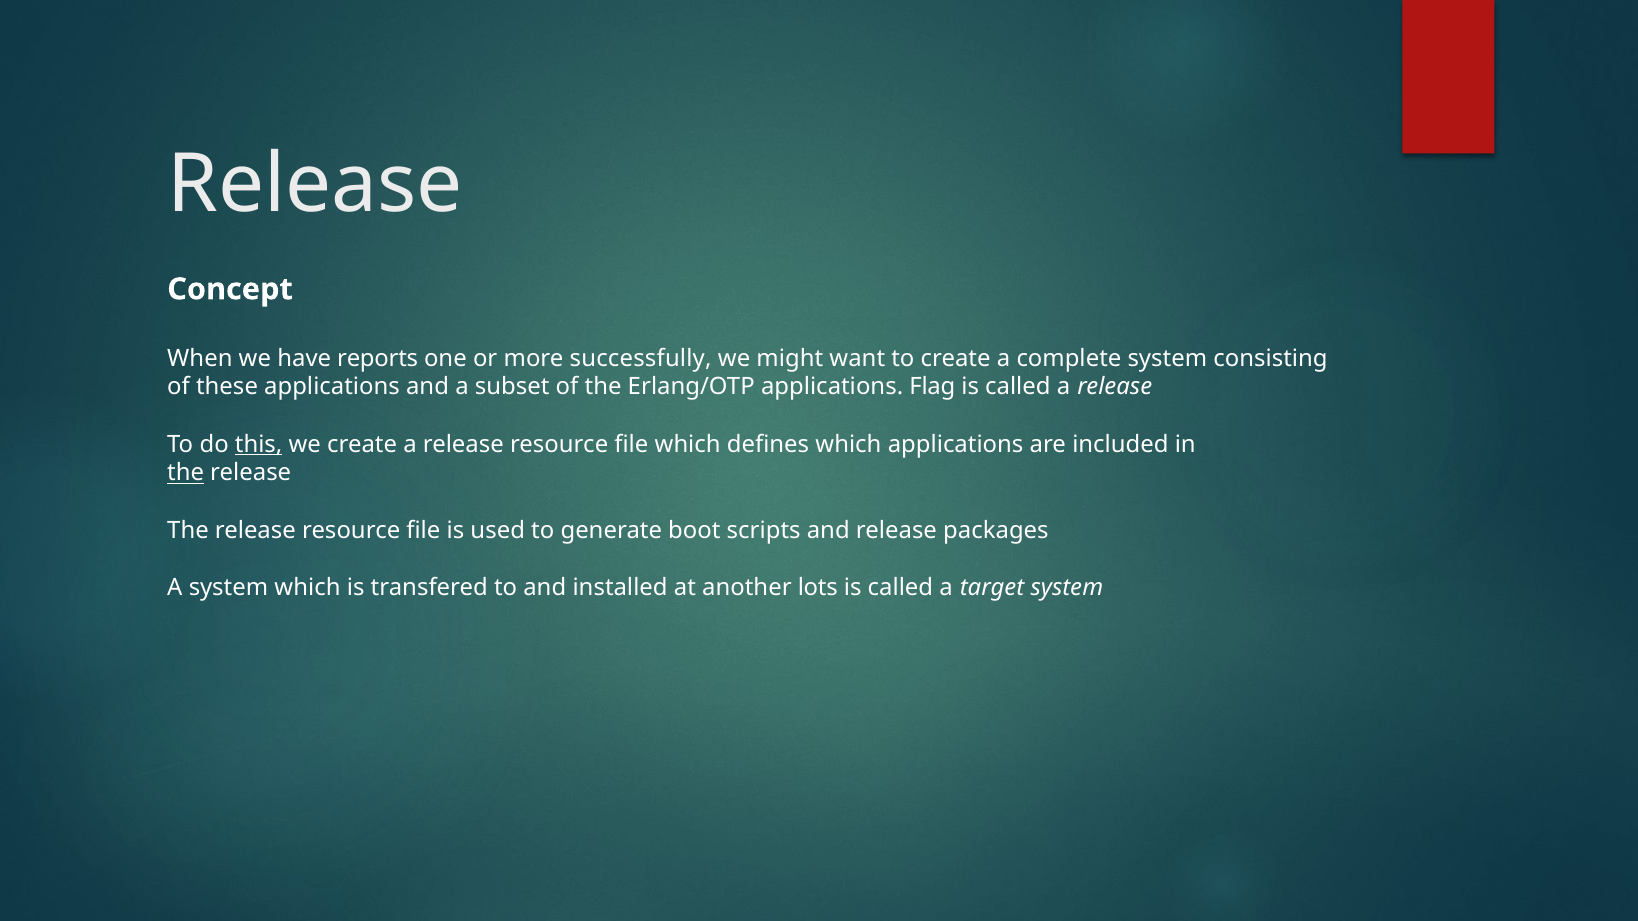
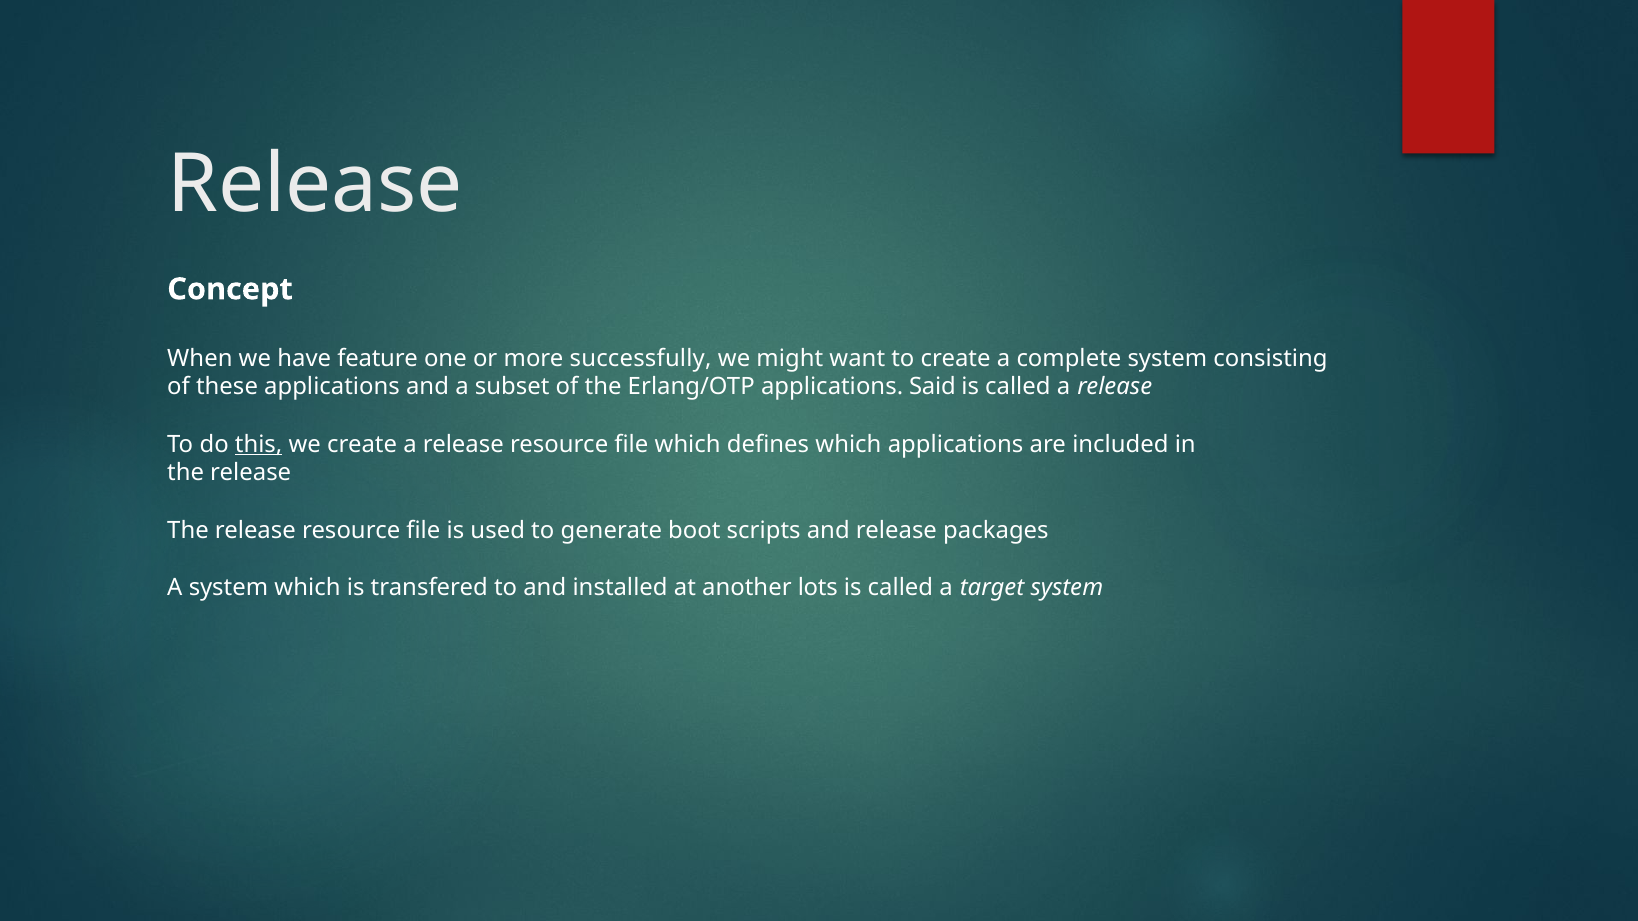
reports: reports -> feature (378, 358)
Flag: Flag -> Said (932, 387)
the underline: present -> none (186, 473)
